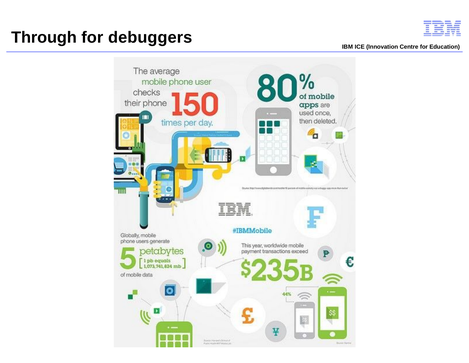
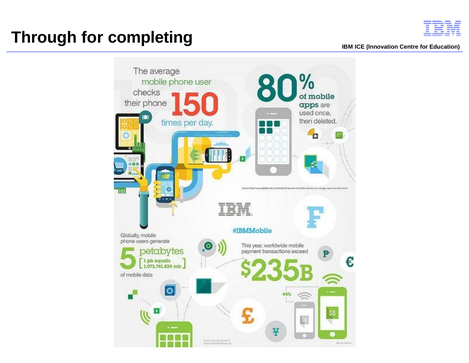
debuggers: debuggers -> completing (150, 37)
